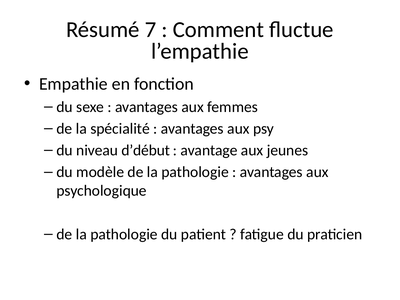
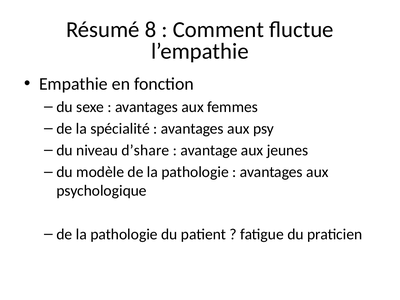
7: 7 -> 8 (151, 29)
d’début: d’début -> d’share (145, 150)
